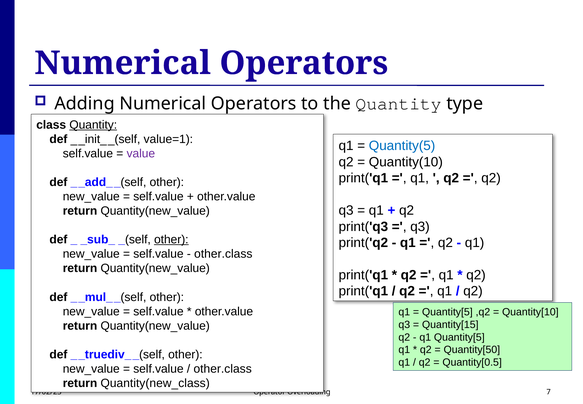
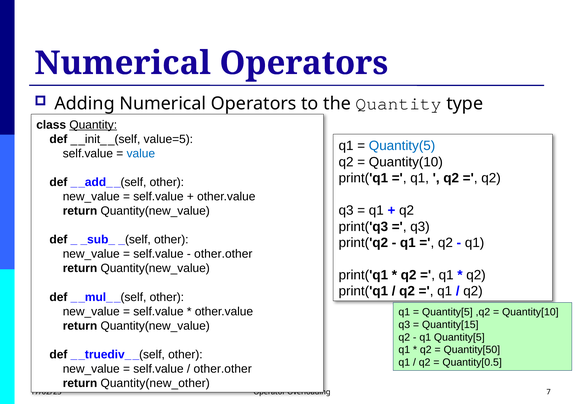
value=1: value=1 -> value=5 (168, 139)
value colour: purple -> blue (141, 153)
other underline: present -> none (171, 239)
other.class: other.class -> other.other (223, 254)
other.class: other.class -> other.other (223, 369)
Quantity(new_class: Quantity(new_class -> Quantity(new_other (155, 383)
